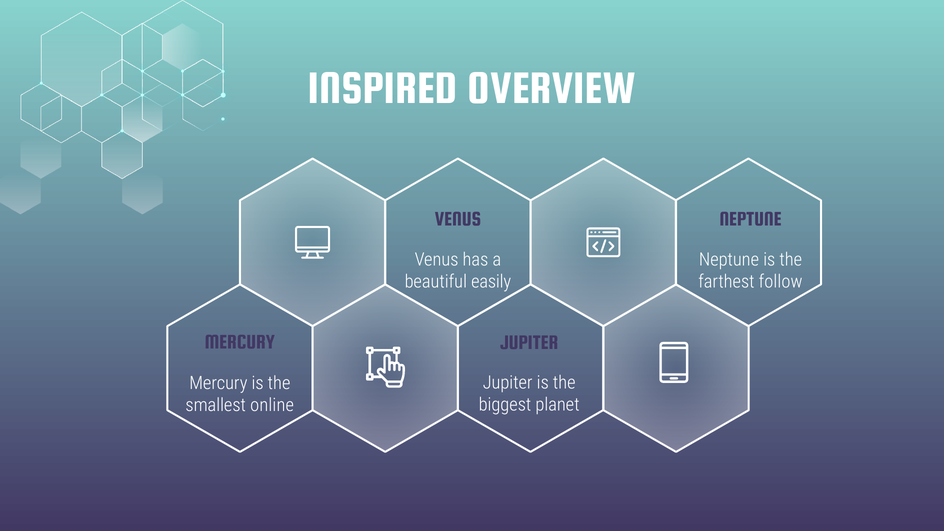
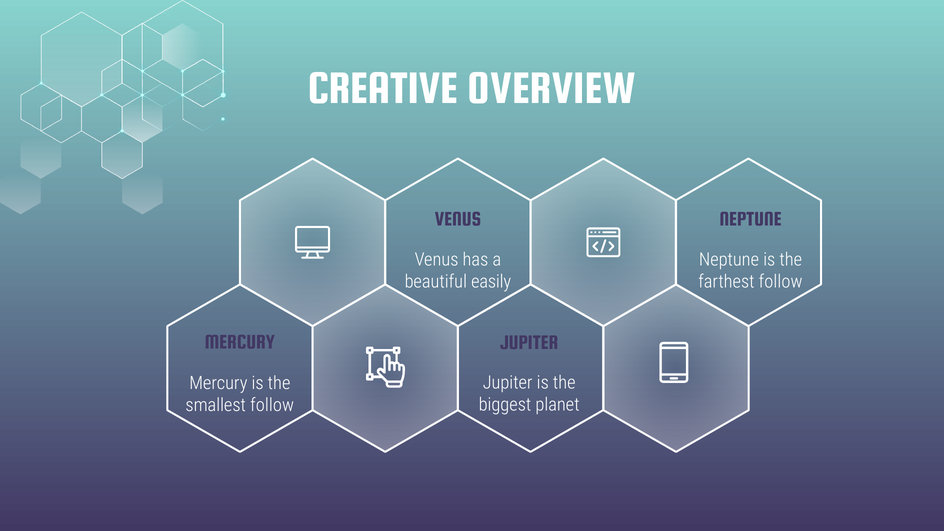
INSPIRED: INSPIRED -> CREATIVE (383, 88)
smallest online: online -> follow (272, 405)
